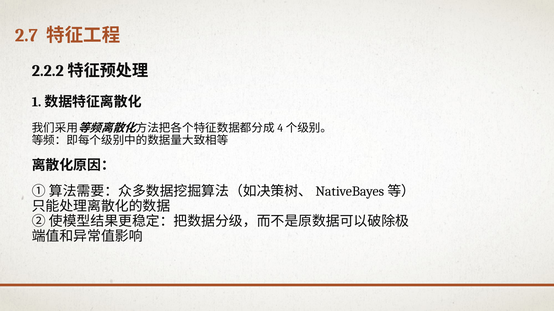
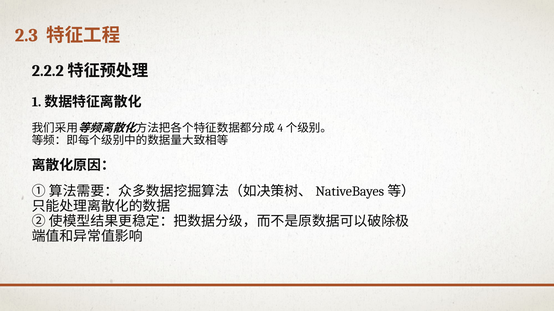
2.7: 2.7 -> 2.3 (26, 35)
